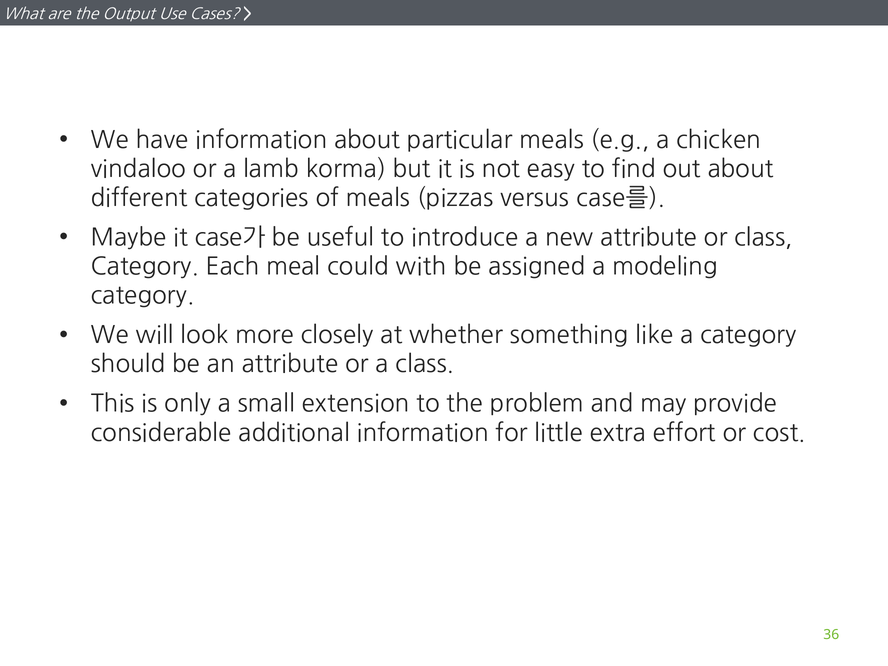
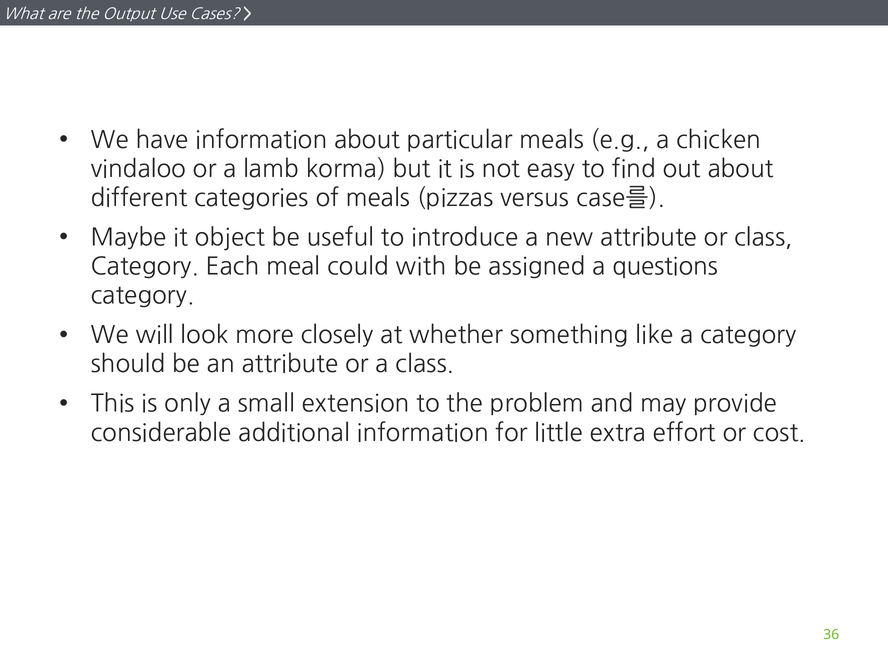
case가: case가 -> object (230, 238)
modeling: modeling -> questions (665, 267)
